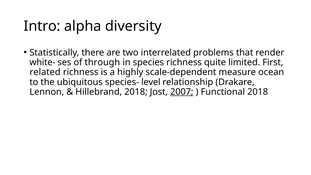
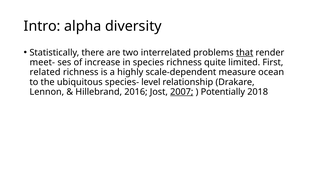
that underline: none -> present (245, 53)
white-: white- -> meet- (42, 62)
through: through -> increase (102, 62)
Hillebrand 2018: 2018 -> 2016 (136, 92)
Functional: Functional -> Potentially (223, 92)
